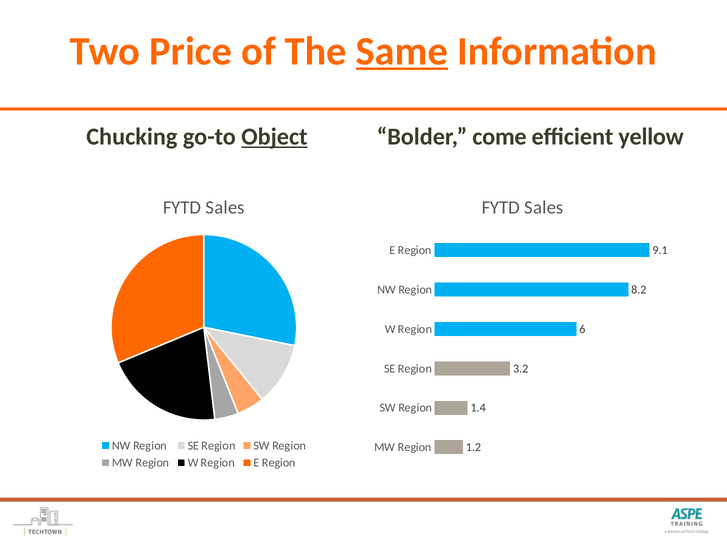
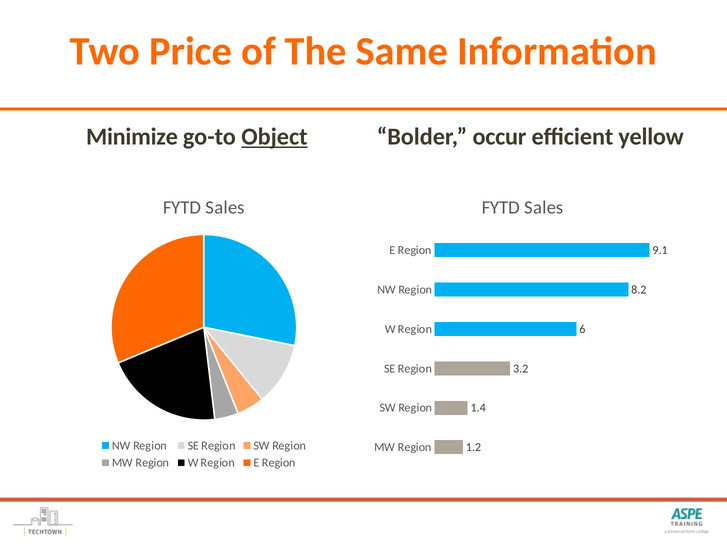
Same underline: present -> none (402, 51)
Chucking: Chucking -> Minimize (132, 137)
come: come -> occur (500, 137)
